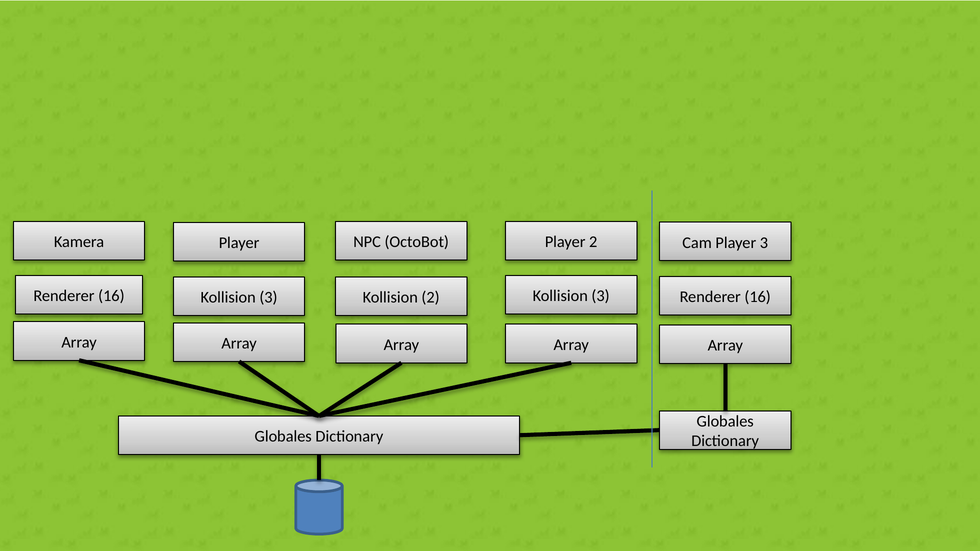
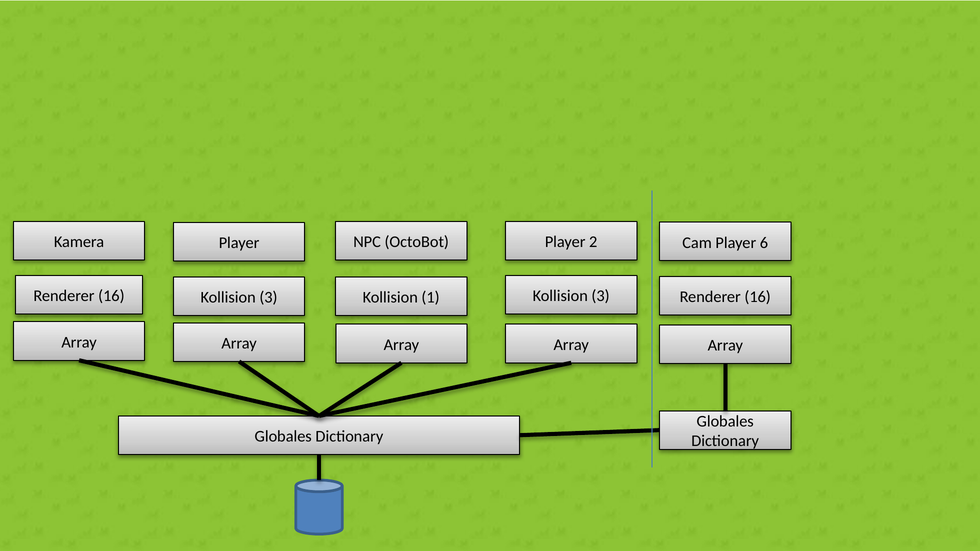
Player 3: 3 -> 6 (764, 243)
Kollision 2: 2 -> 1 (431, 297)
